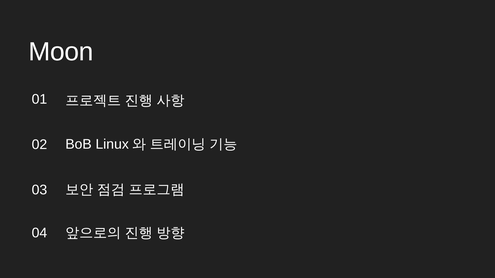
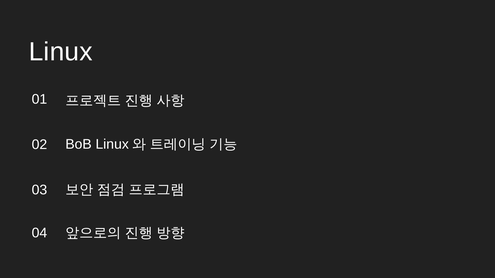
Moon: Moon -> Linux (61, 52)
